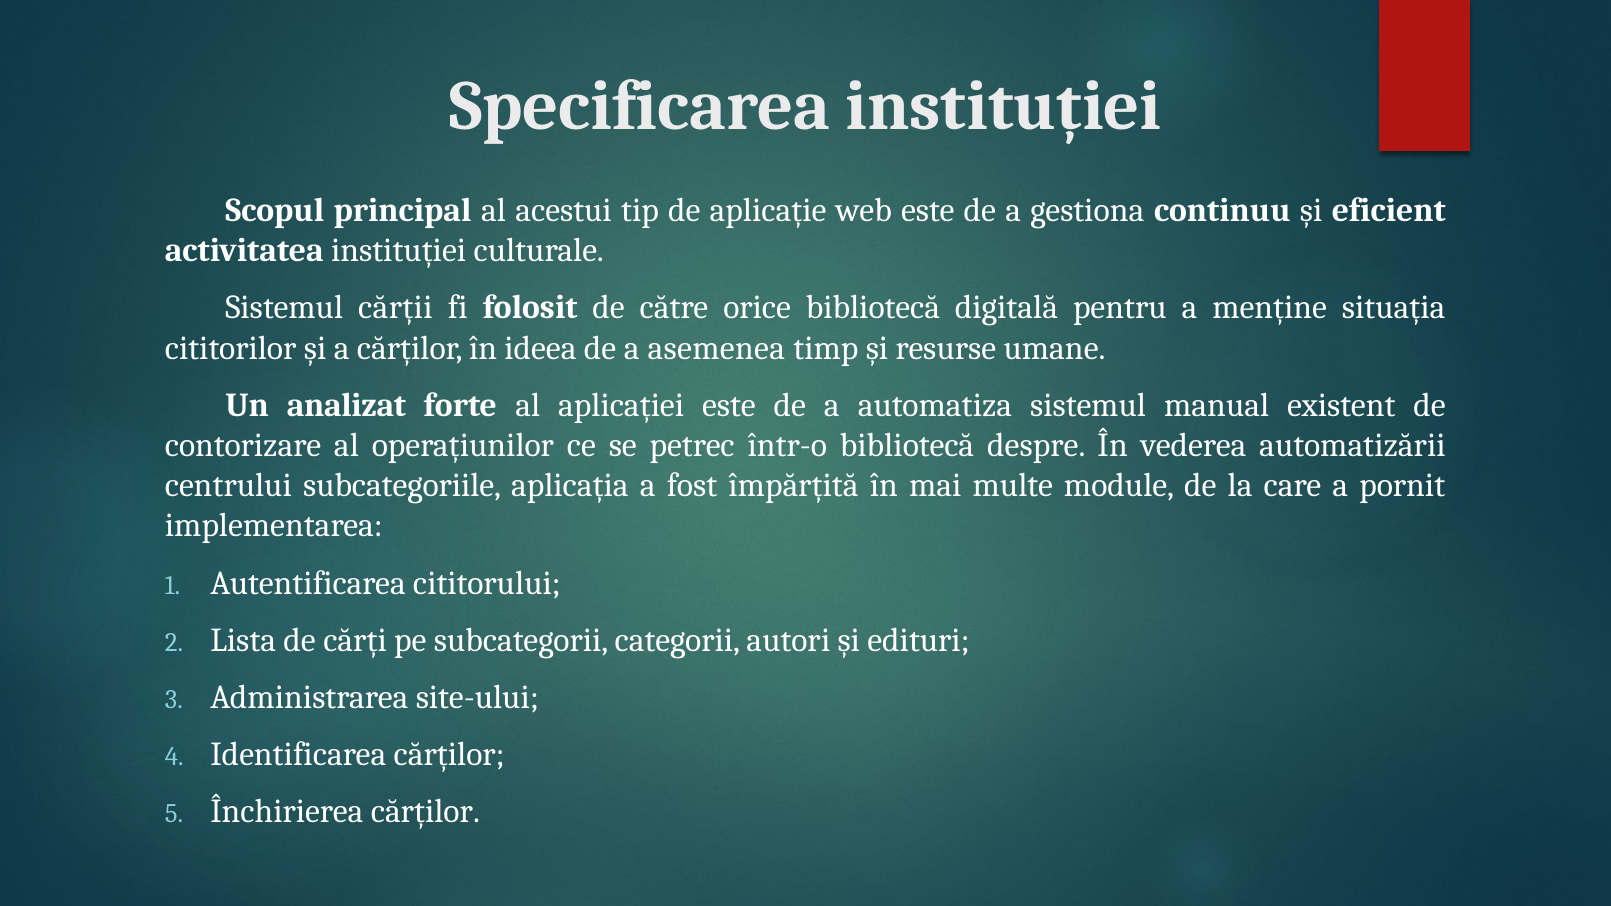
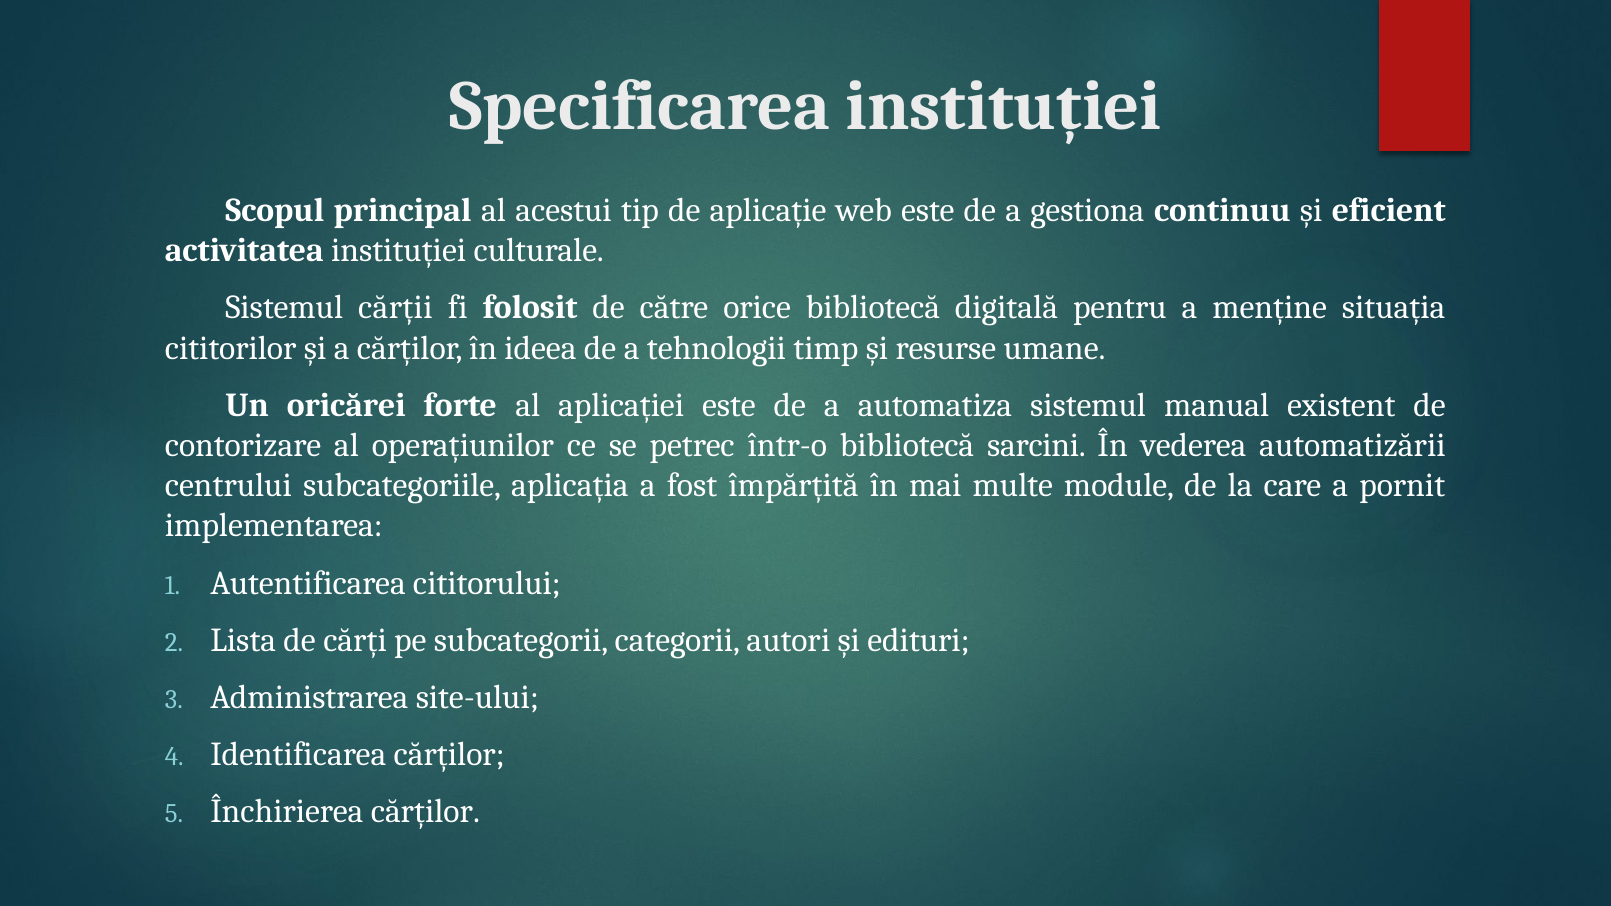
asemenea: asemenea -> tehnologii (716, 348)
analizat: analizat -> oricărei (346, 405)
despre: despre -> sarcini (1037, 445)
